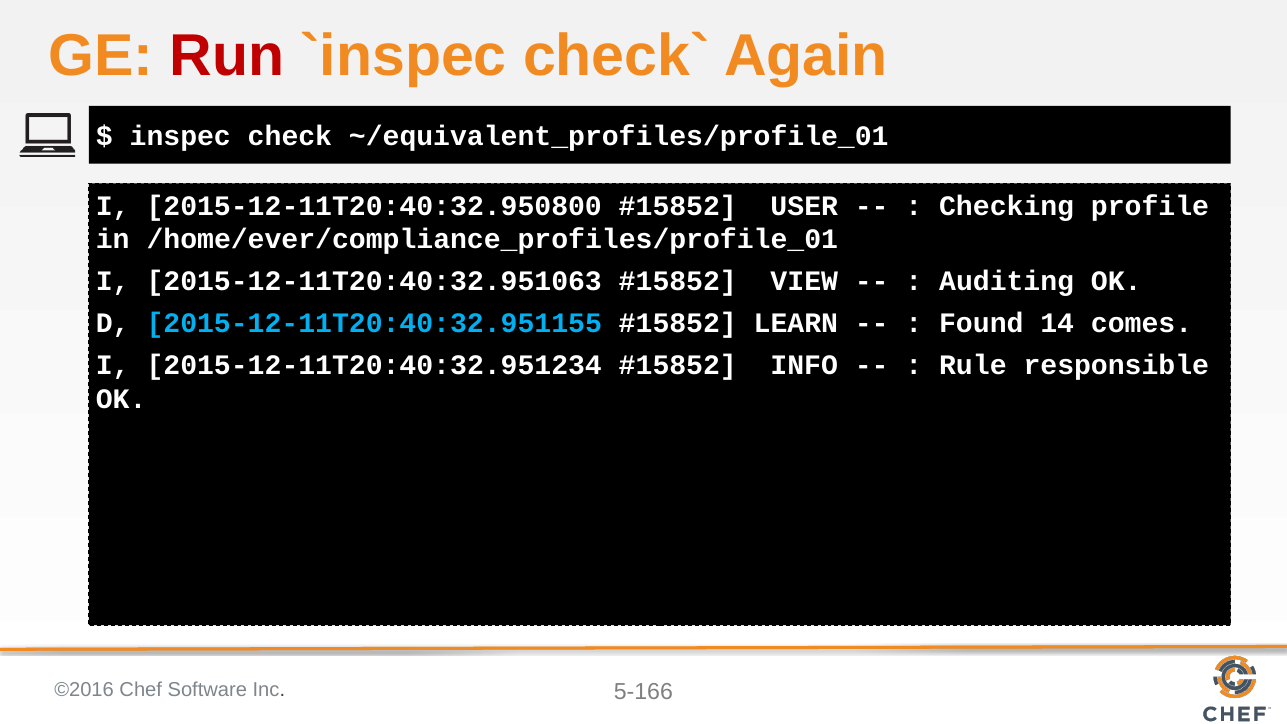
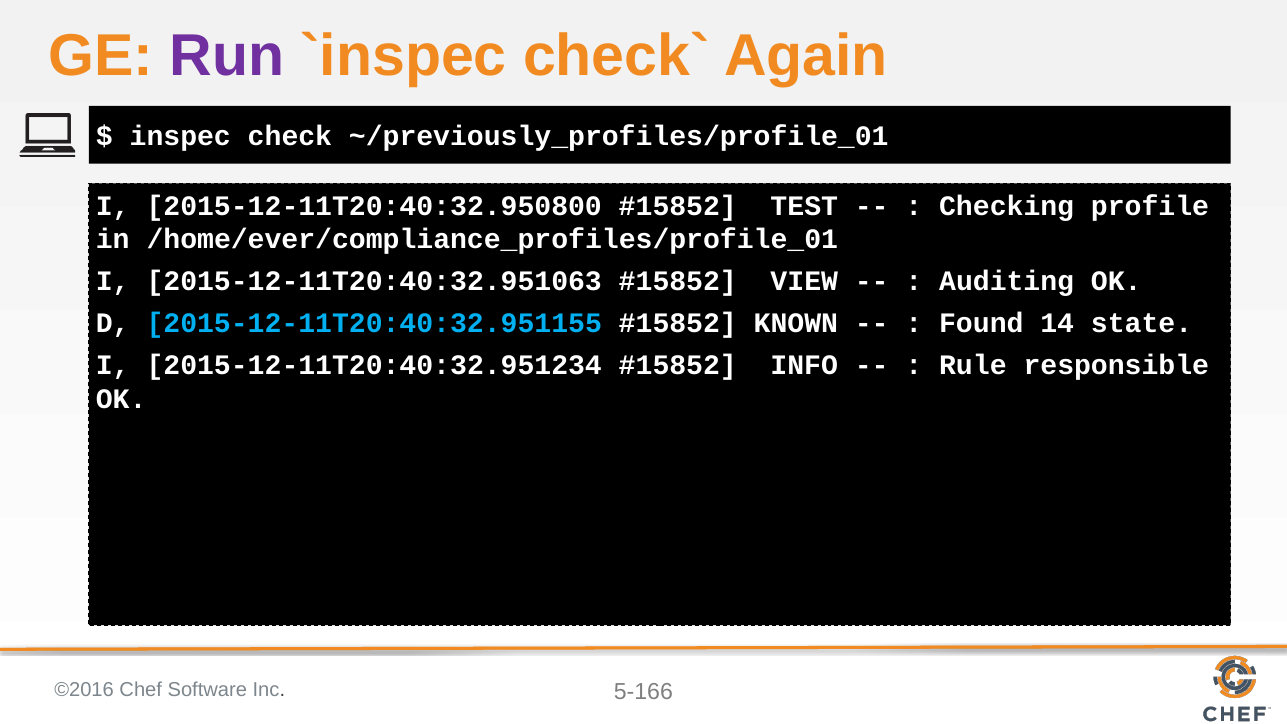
Run colour: red -> purple (227, 56)
~/equivalent_profiles/profile_01: ~/equivalent_profiles/profile_01 -> ~/previously_profiles/profile_01 (619, 137)
USER: USER -> TEST (804, 206)
LEARN: LEARN -> KNOWN (796, 323)
comes: comes -> state (1142, 323)
